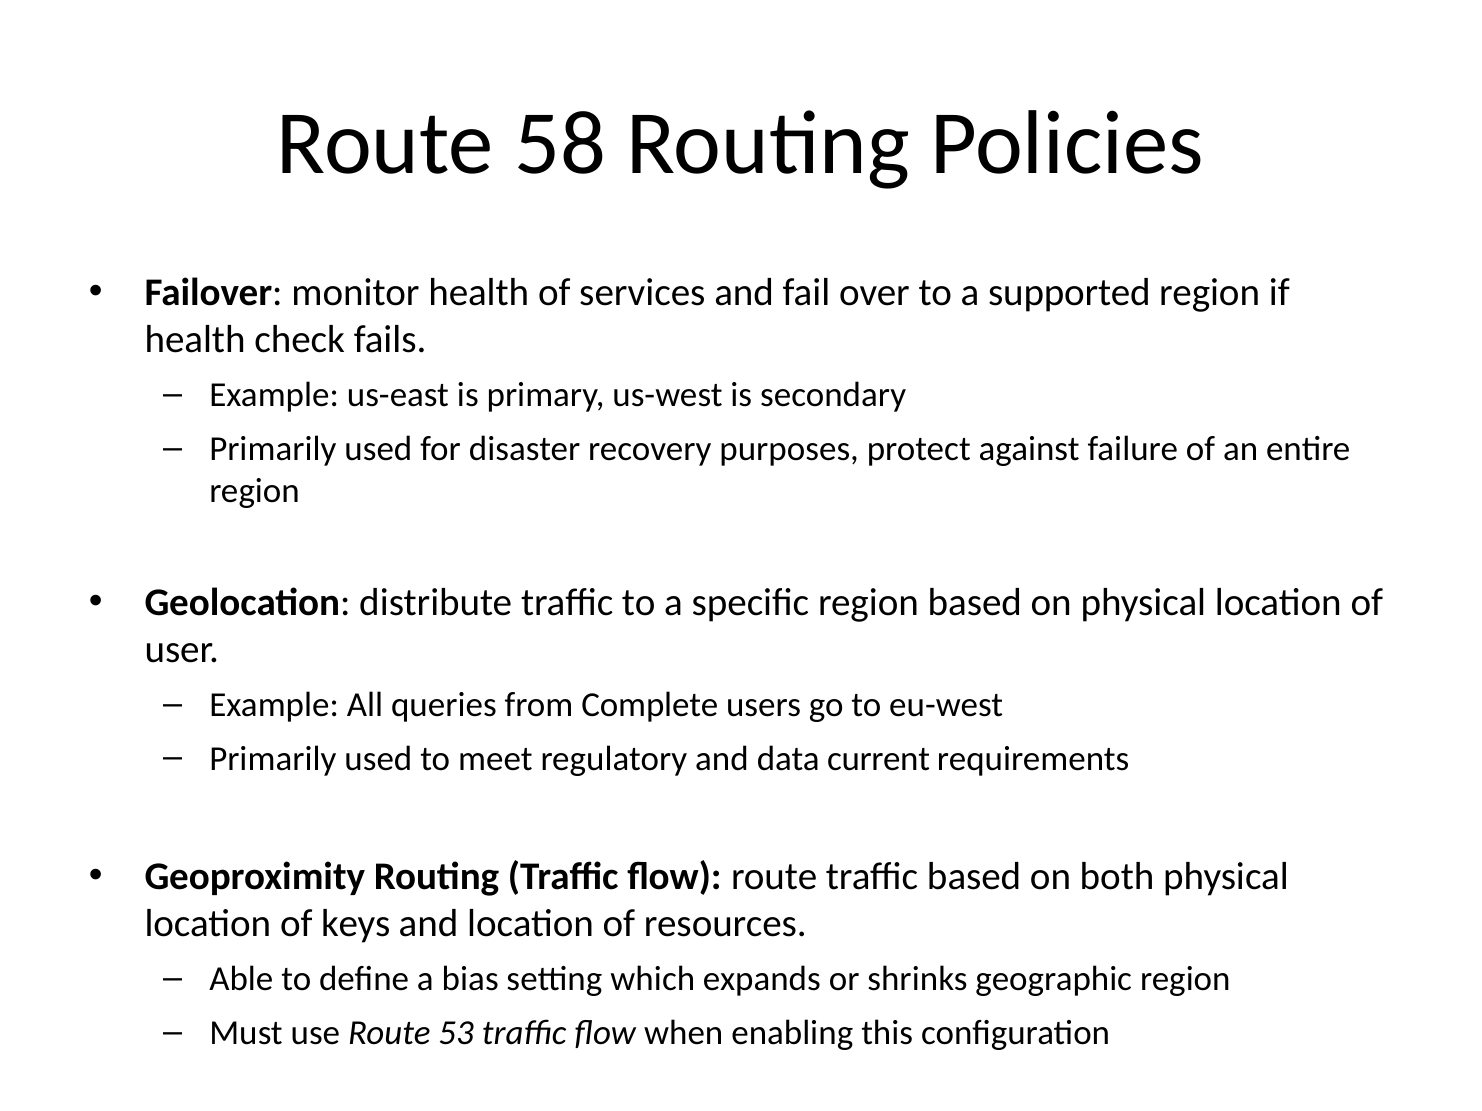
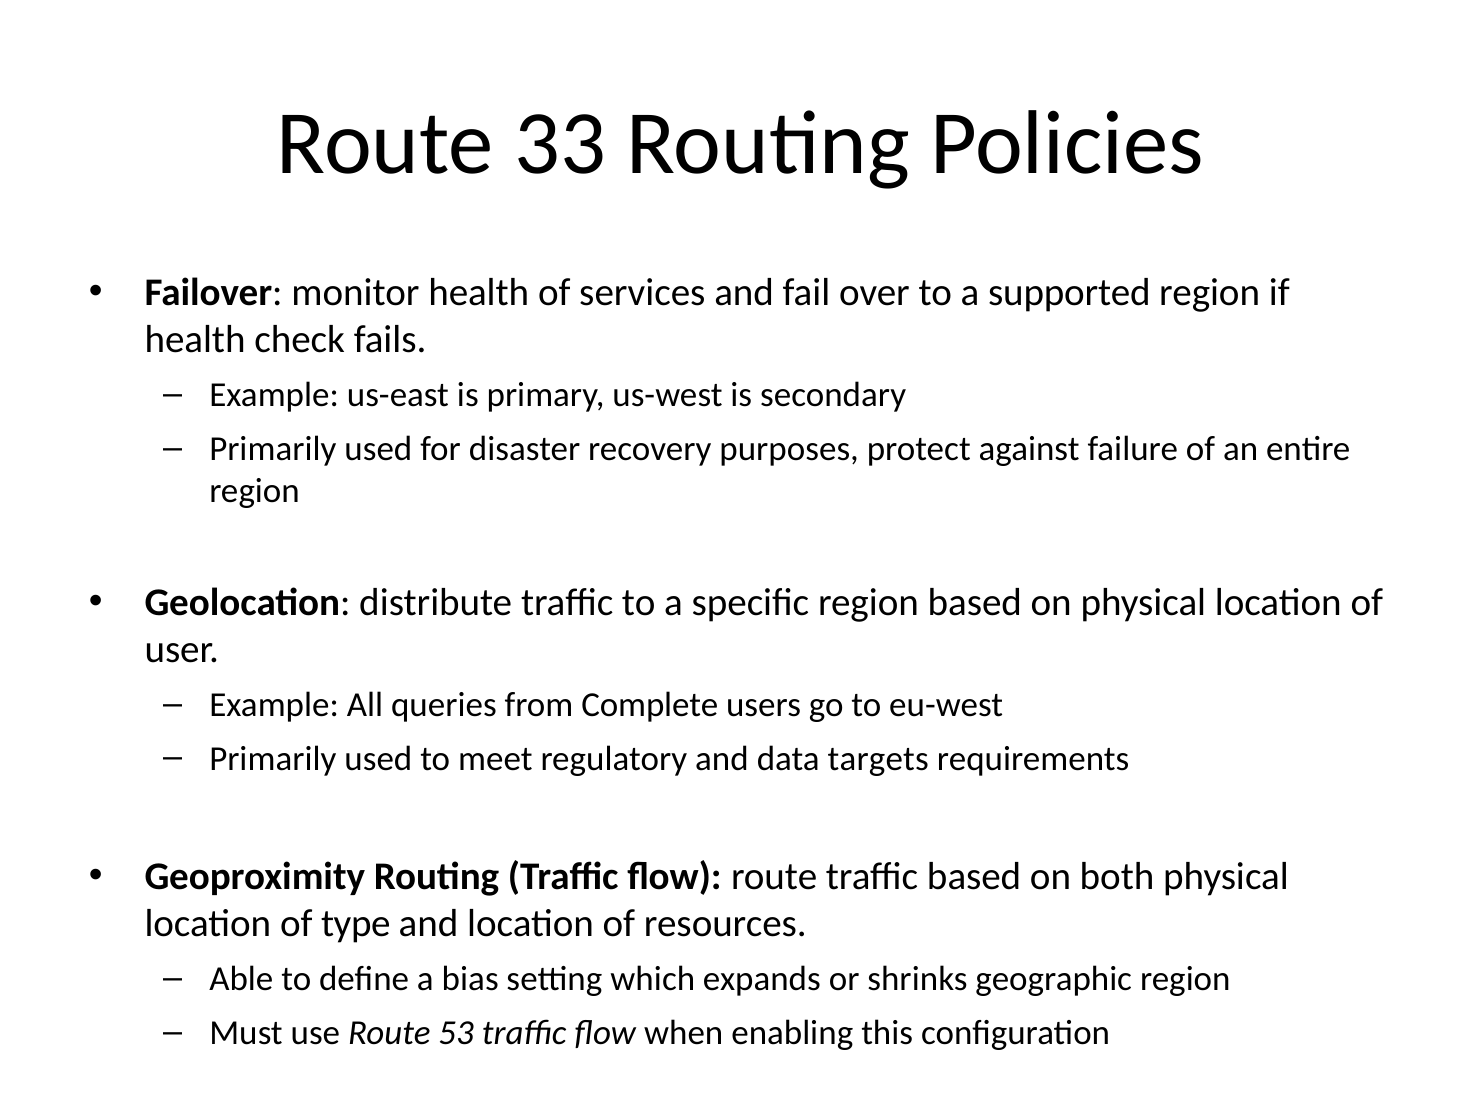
58: 58 -> 33 (560, 143)
current: current -> targets (878, 759)
keys: keys -> type (356, 924)
